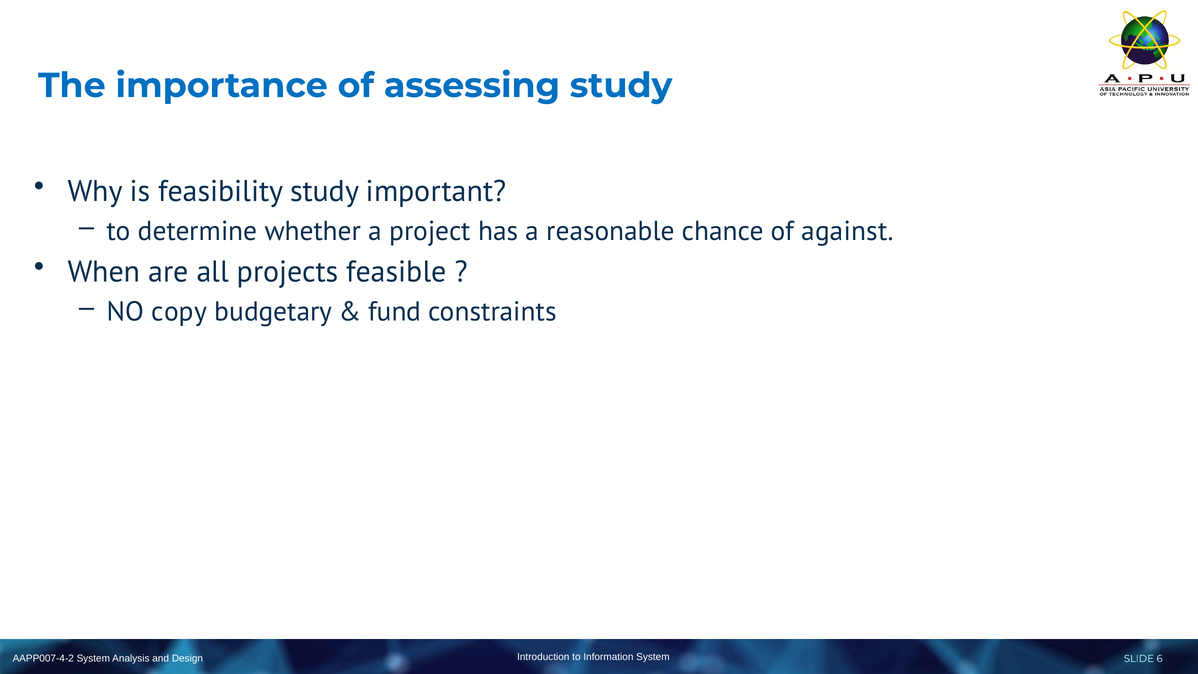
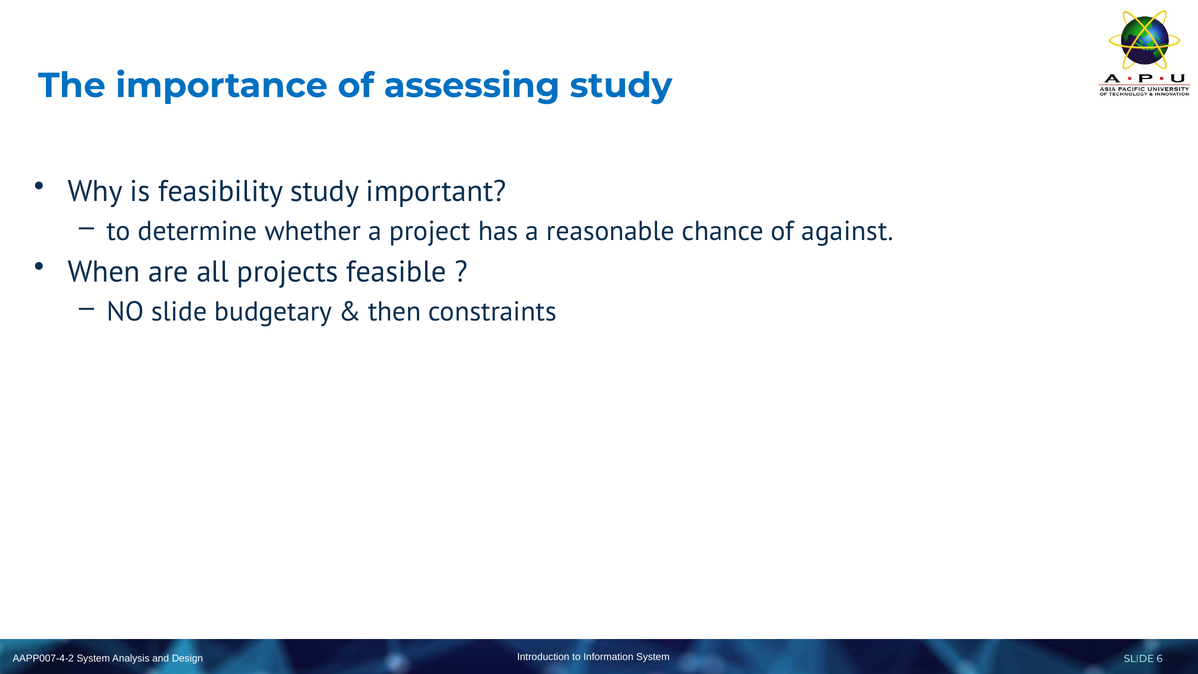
NO copy: copy -> slide (179, 311)
fund: fund -> then (395, 311)
